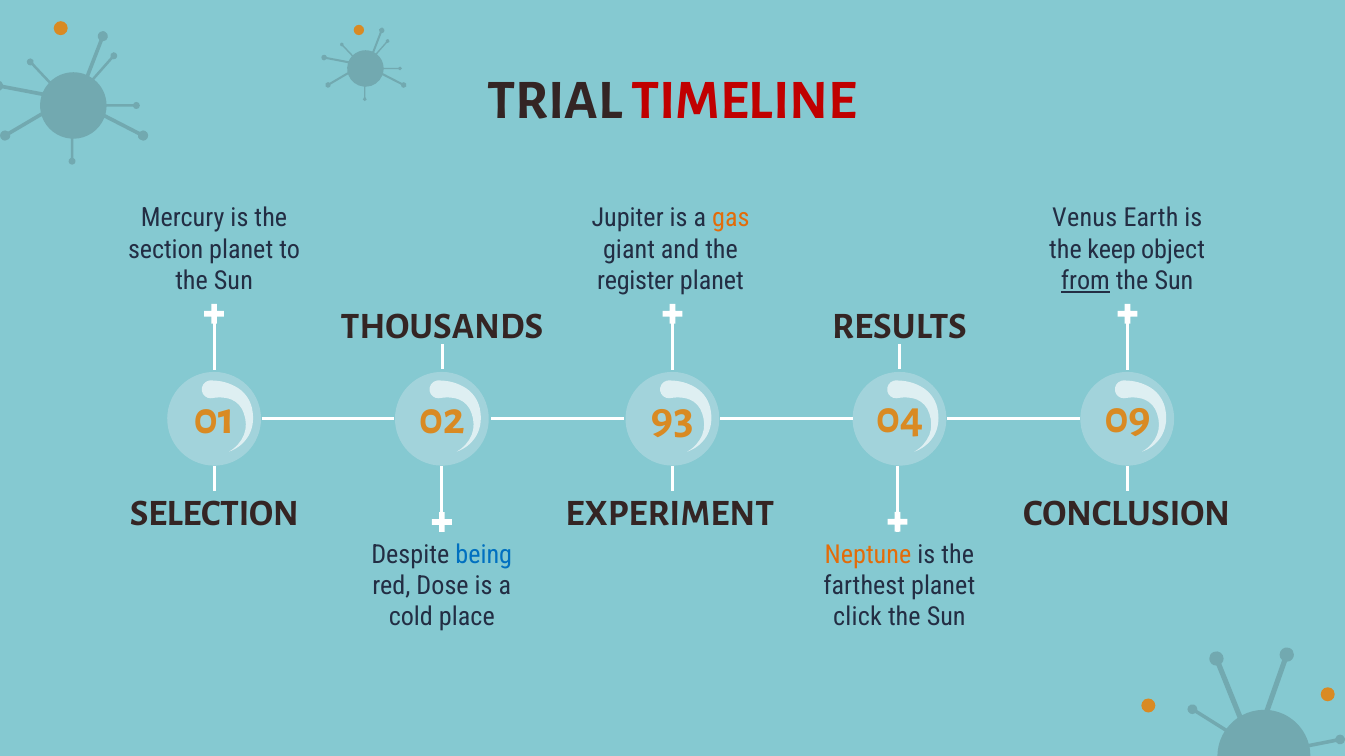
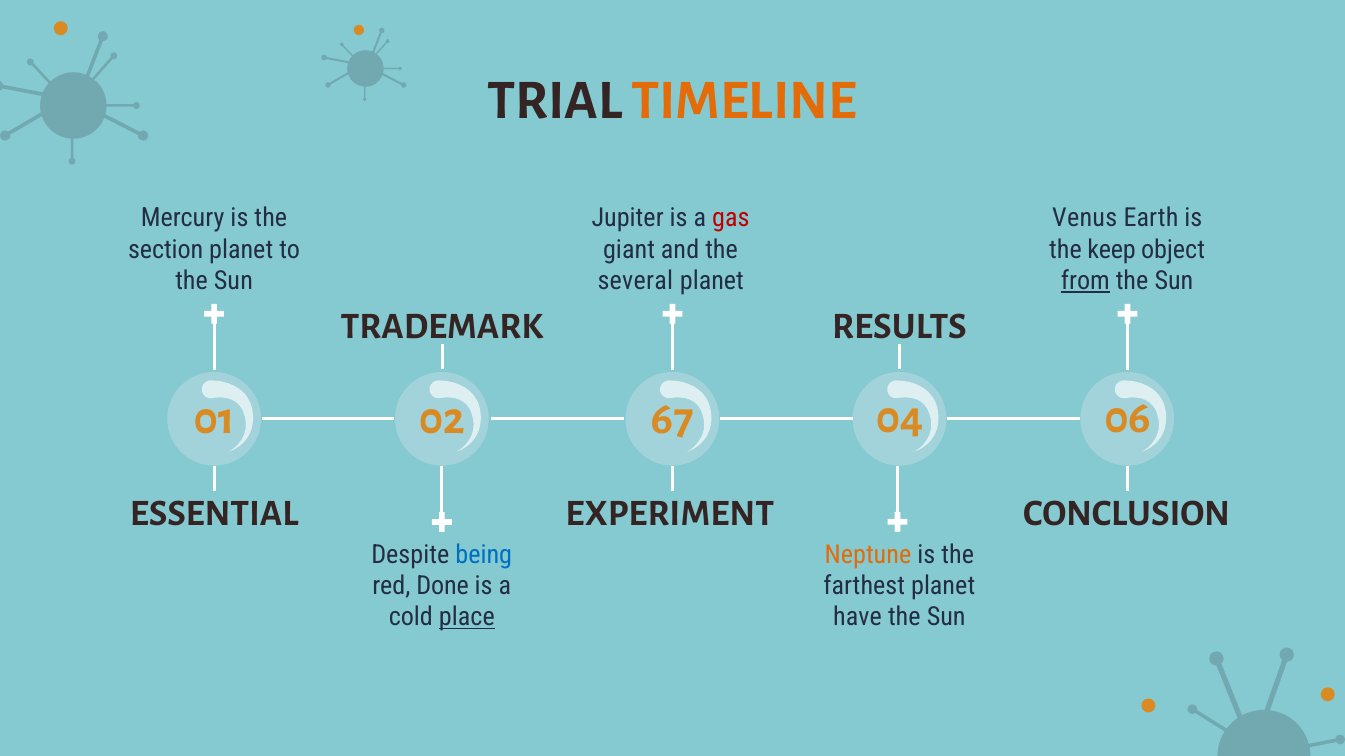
TIMELINE colour: red -> orange (744, 101)
gas colour: orange -> red (731, 218)
register: register -> several (635, 281)
THOUSANDS: THOUSANDS -> TRADEMARK (442, 326)
93: 93 -> 67 (672, 419)
09: 09 -> 06 (1127, 418)
SELECTION: SELECTION -> ESSENTIAL (214, 514)
Dose: Dose -> Done (443, 586)
place underline: none -> present (467, 618)
click: click -> have (858, 618)
